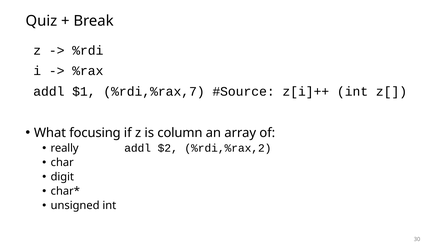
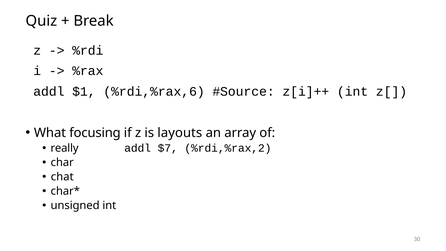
%rdi,%rax,7: %rdi,%rax,7 -> %rdi,%rax,6 (154, 92)
column: column -> layouts (180, 133)
$2: $2 -> $7 (168, 148)
digit: digit -> chat (62, 177)
